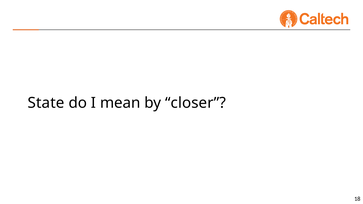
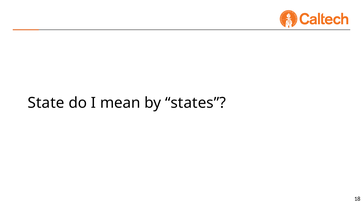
closer: closer -> states (195, 103)
